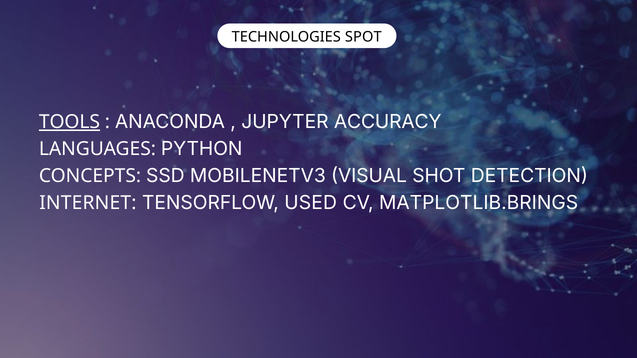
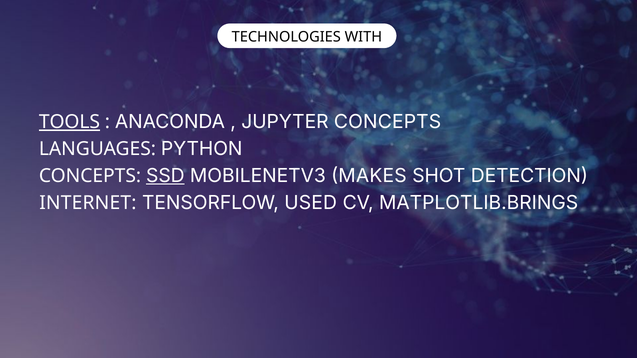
SPOT: SPOT -> WITH (363, 37)
JUPYTER ACCURACY: ACCURACY -> CONCEPTS (388, 122)
SSD underline: none -> present (165, 176)
VISUAL: VISUAL -> MAKES (369, 176)
